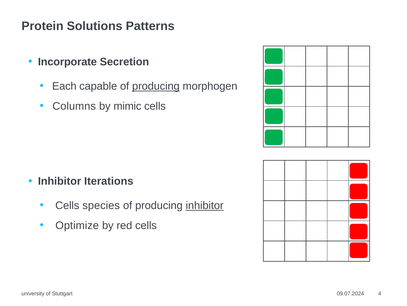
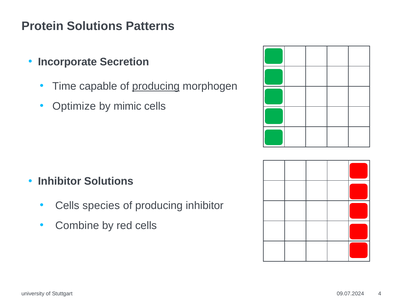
Each: Each -> Time (64, 86)
Columns: Columns -> Optimize (74, 106)
Inhibitor Iterations: Iterations -> Solutions (109, 181)
inhibitor underline: present -> none (205, 205)
Optimize: Optimize -> Combine (77, 225)
